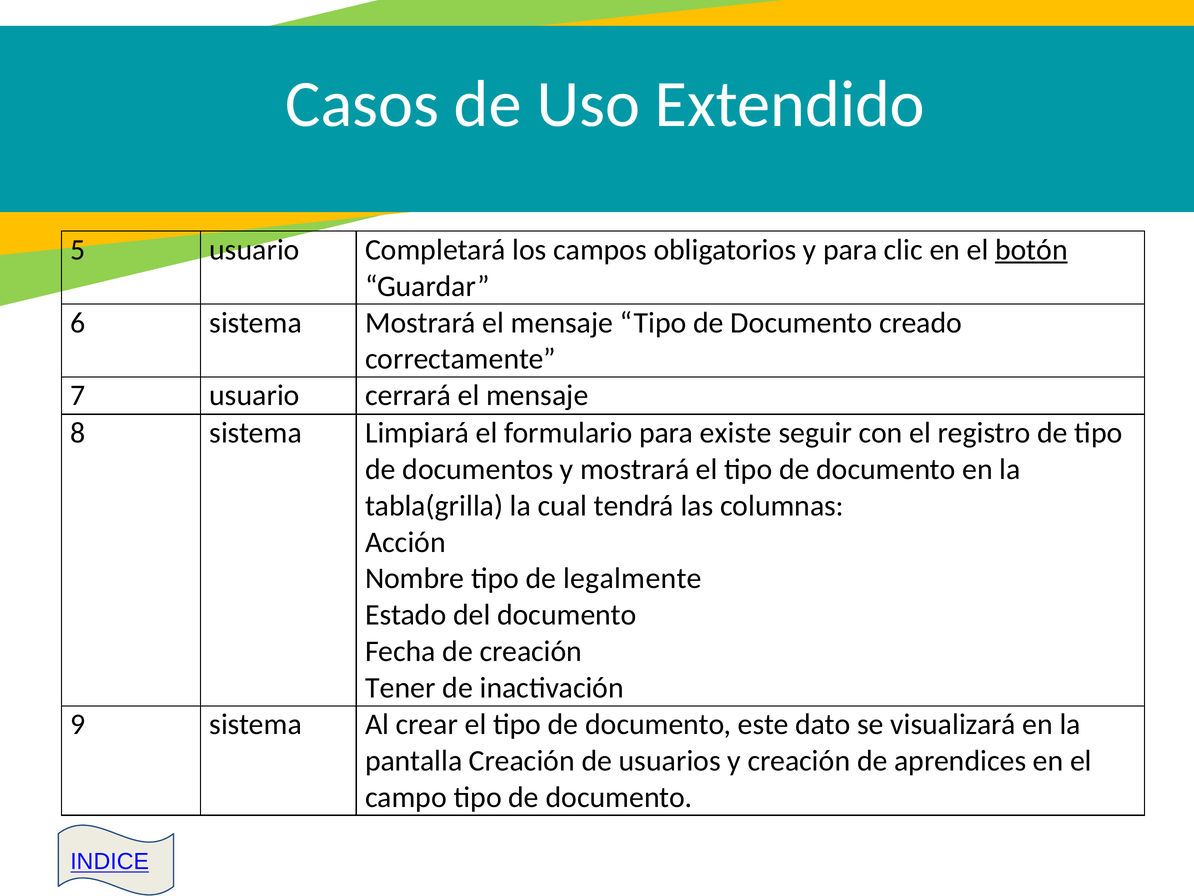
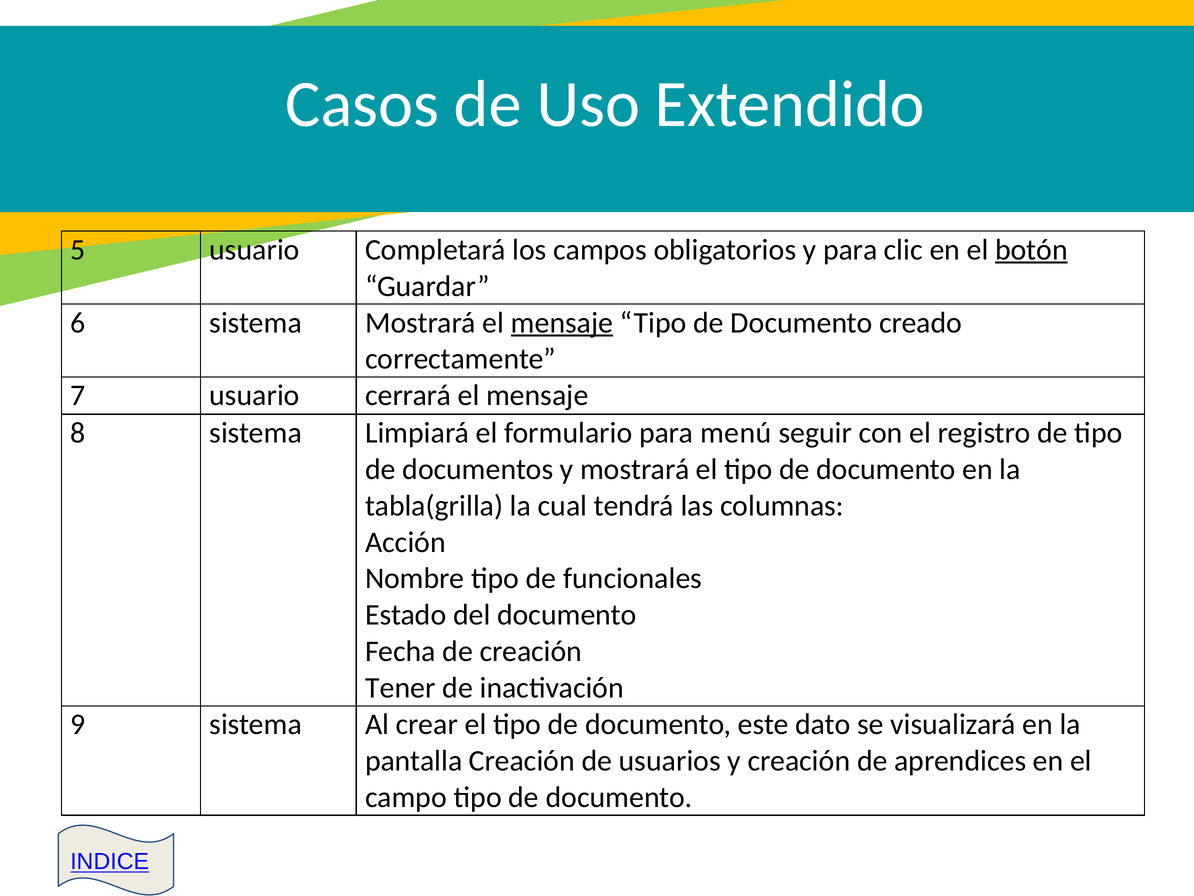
mensaje underline: none -> present (562, 322)
existe: existe -> menú (736, 433)
legalmente: legalmente -> funcionales (633, 578)
